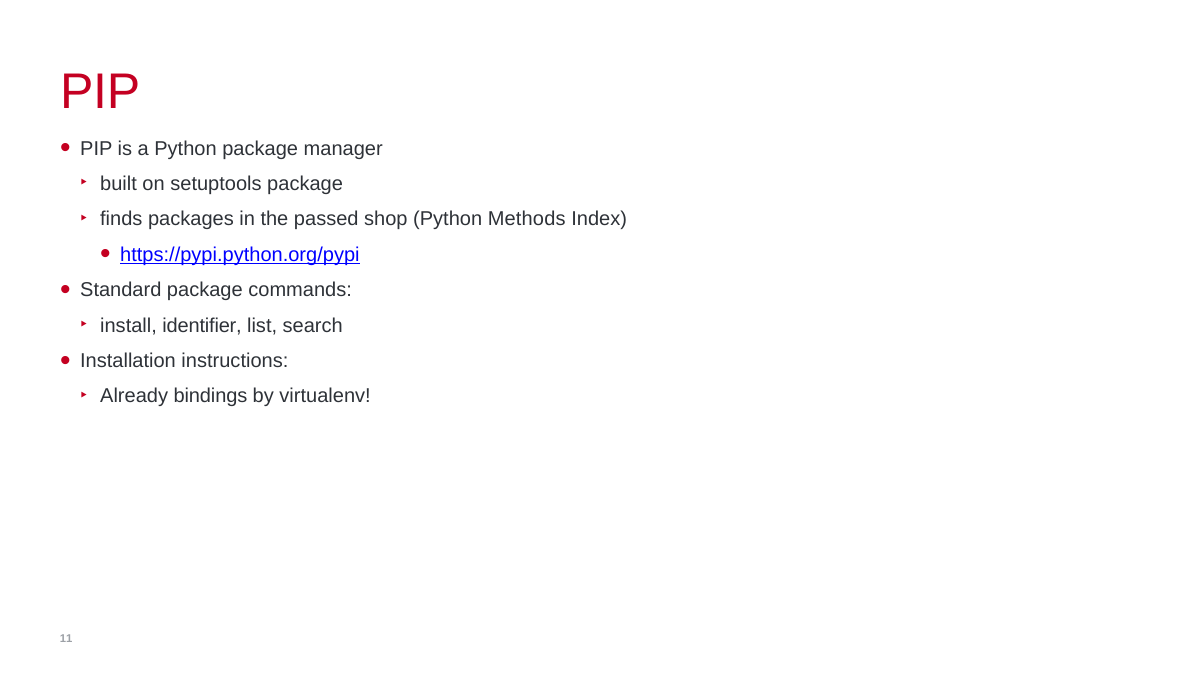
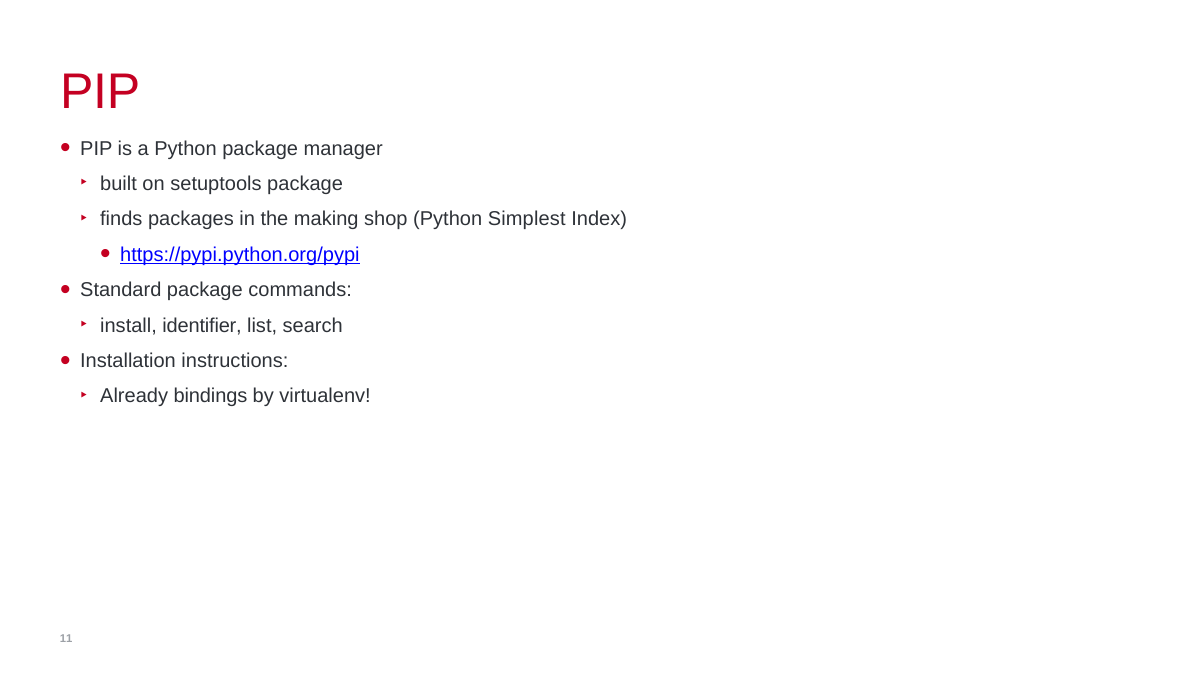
passed: passed -> making (326, 219)
Methods: Methods -> Simplest (527, 219)
